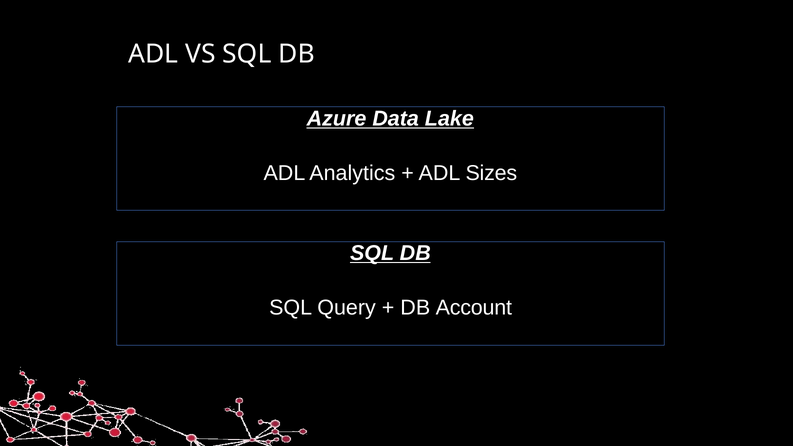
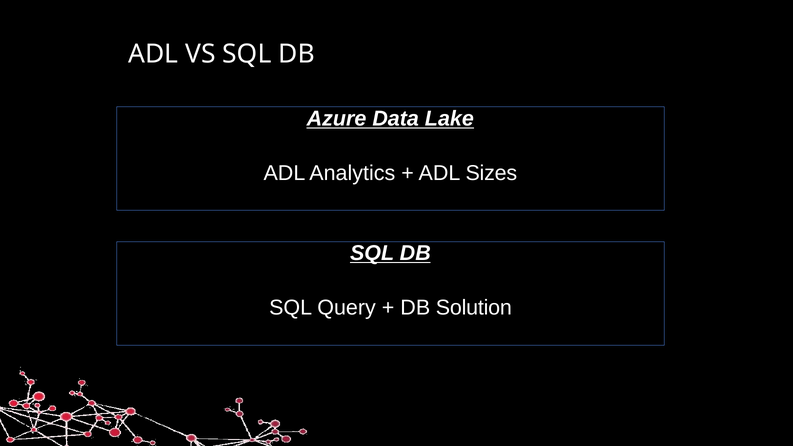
Account: Account -> Solution (474, 308)
